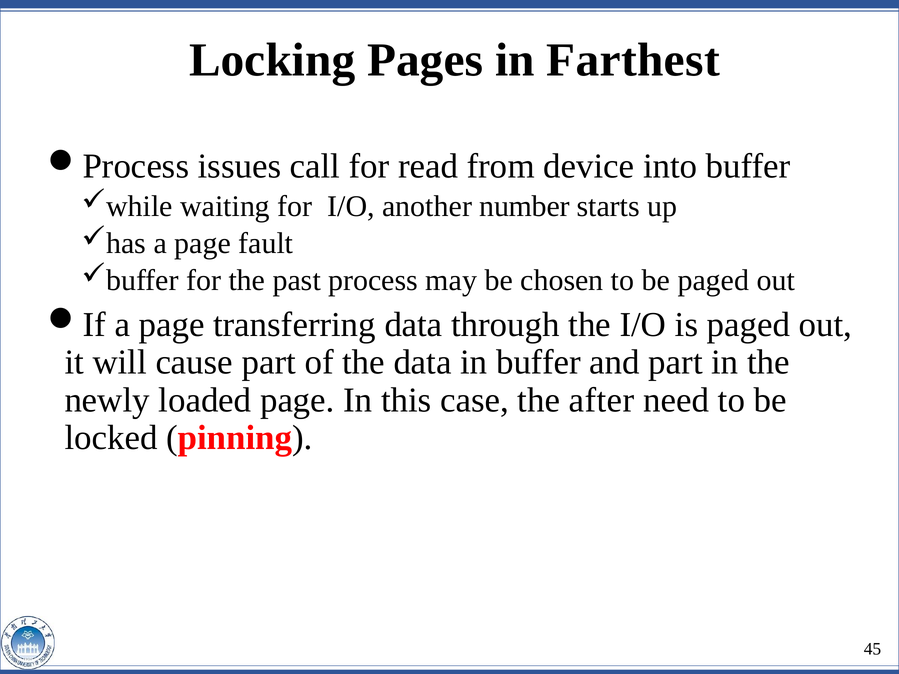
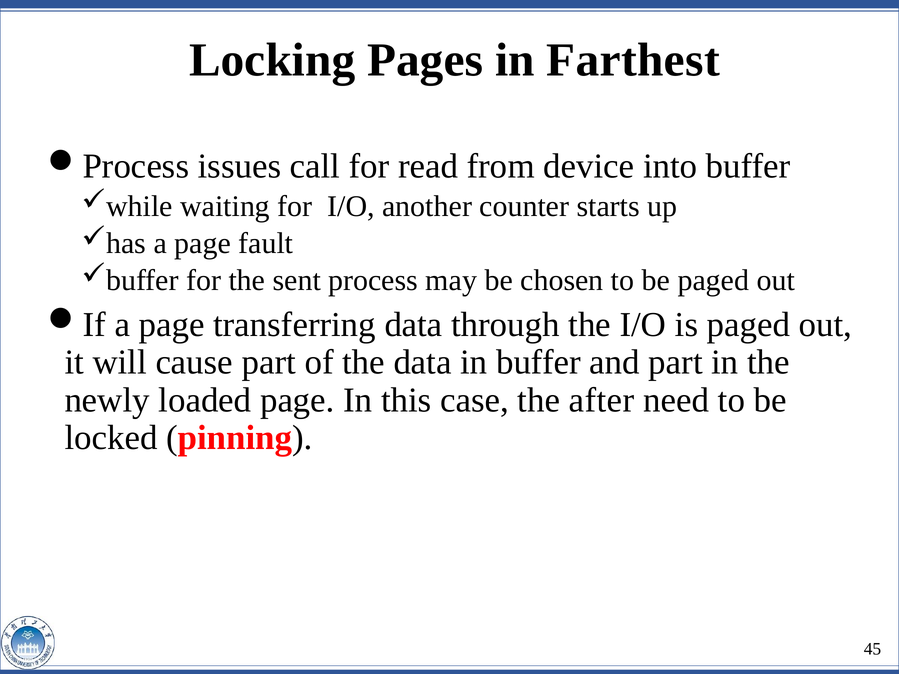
number: number -> counter (524, 206)
past: past -> sent (297, 280)
